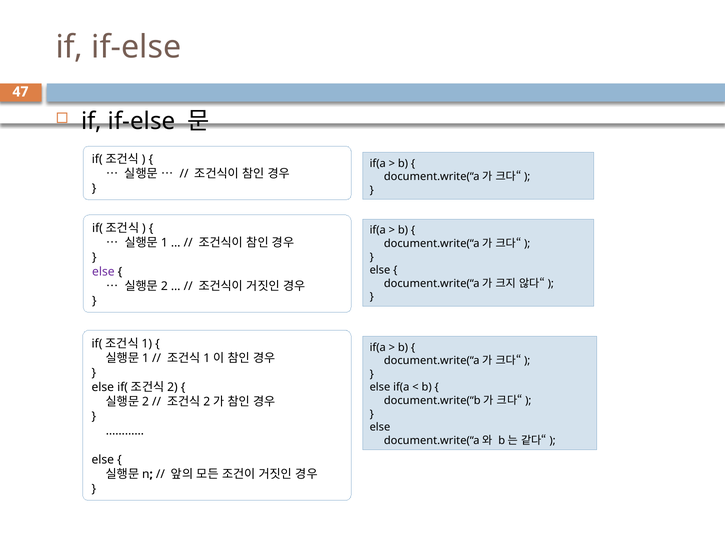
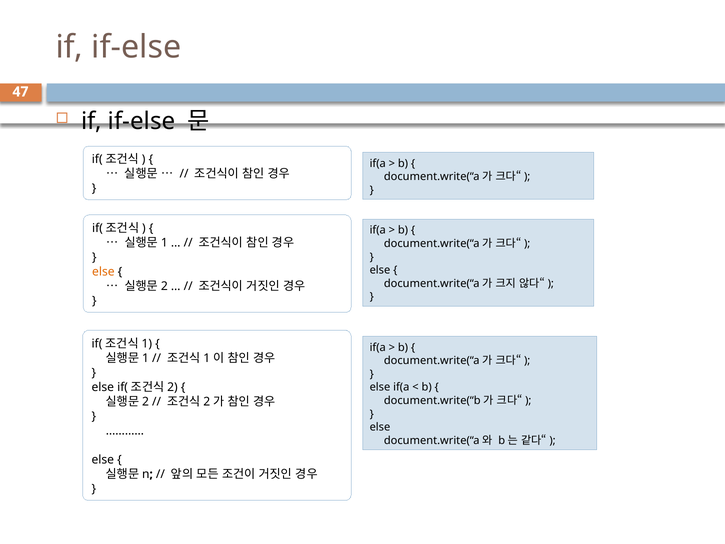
else colour: purple -> orange (103, 272)
